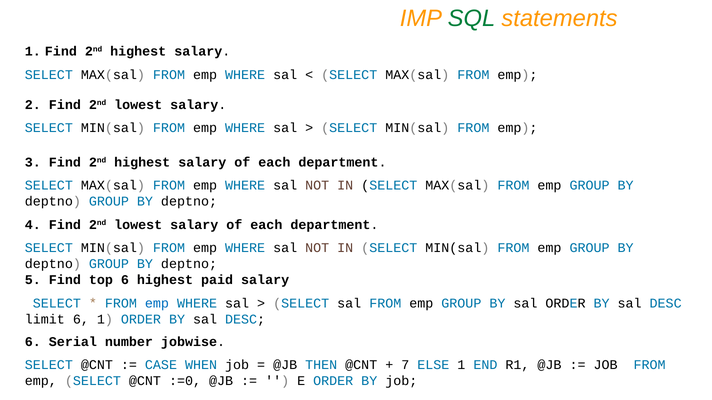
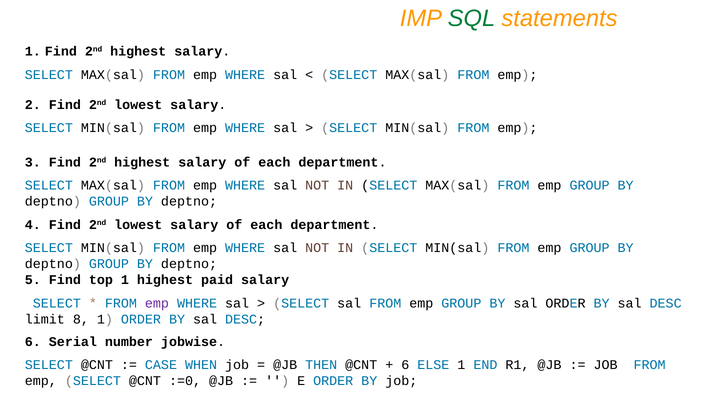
top 6: 6 -> 1 (125, 280)
emp colour: blue -> purple (157, 304)
limit 6: 6 -> 8 (81, 320)
7: 7 -> 6 (405, 365)
